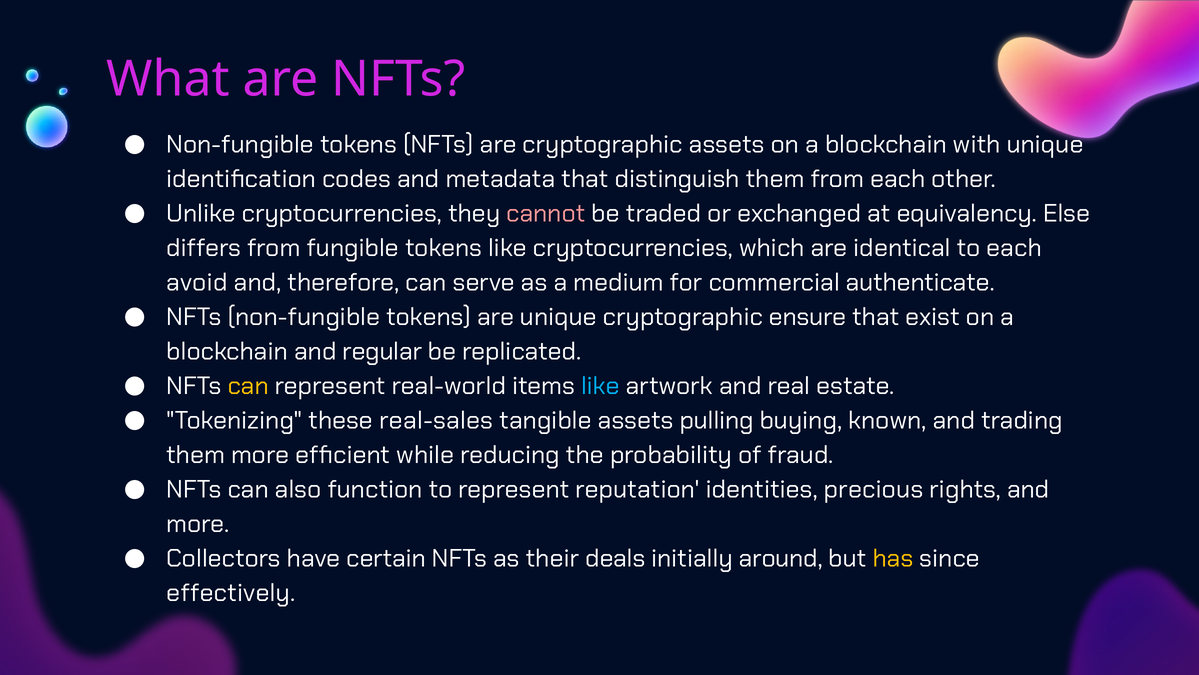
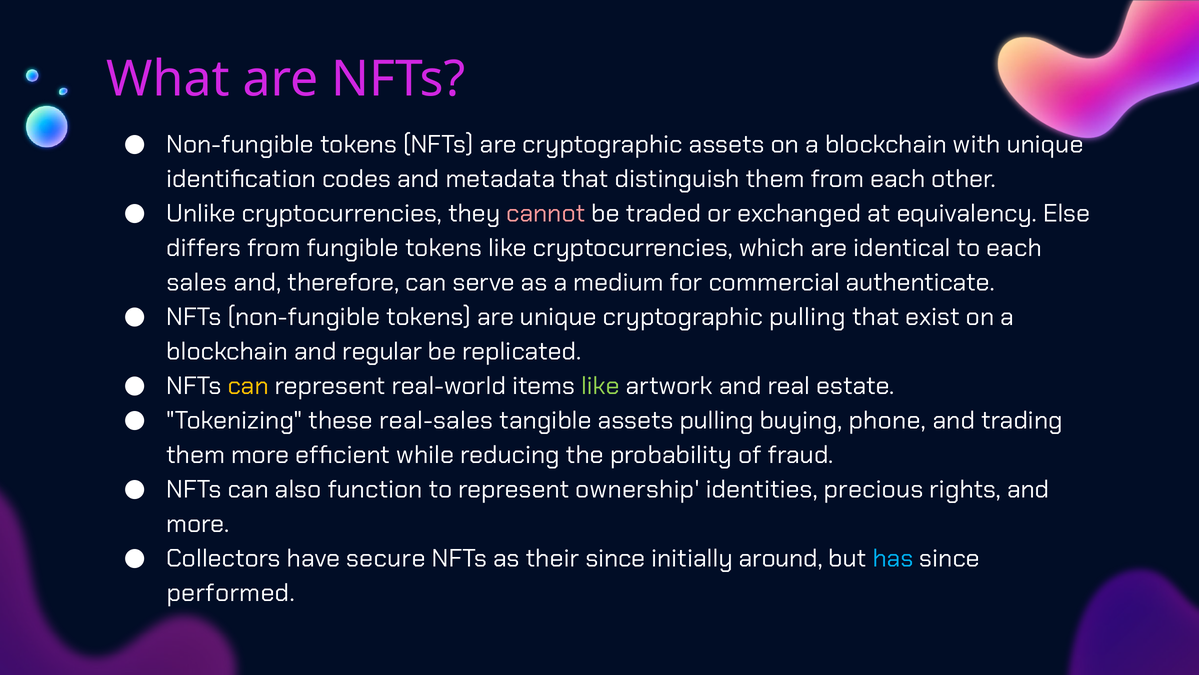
avoid: avoid -> sales (197, 282)
cryptographic ensure: ensure -> pulling (807, 317)
like colour: light blue -> light green (601, 386)
known: known -> phone (887, 420)
reputation: reputation -> ownership (637, 489)
certain: certain -> secure (386, 558)
their deals: deals -> since (615, 558)
has colour: yellow -> light blue (893, 558)
effectively: effectively -> performed (231, 592)
